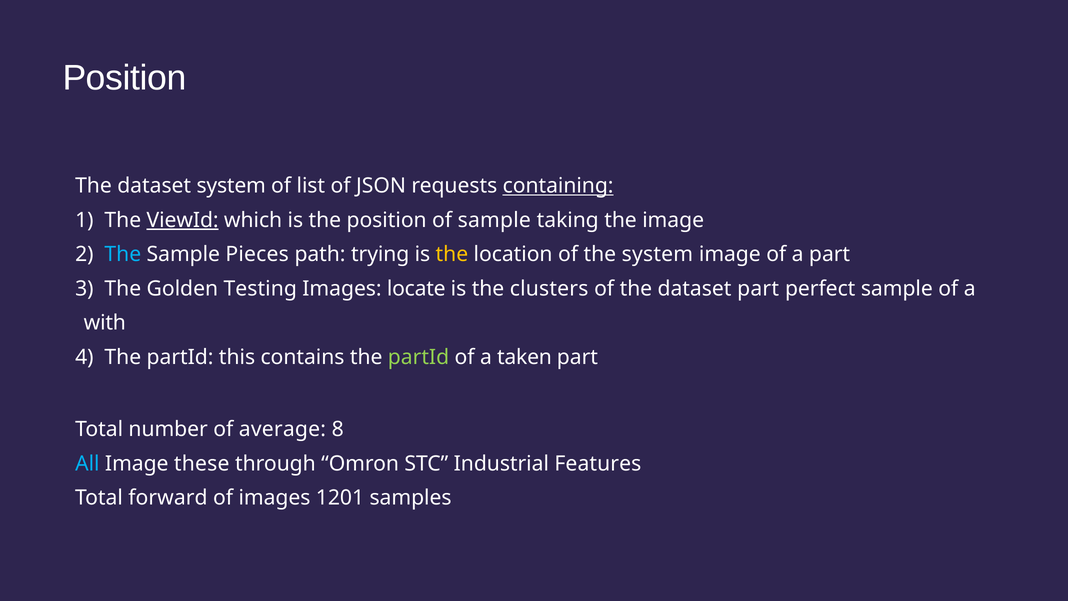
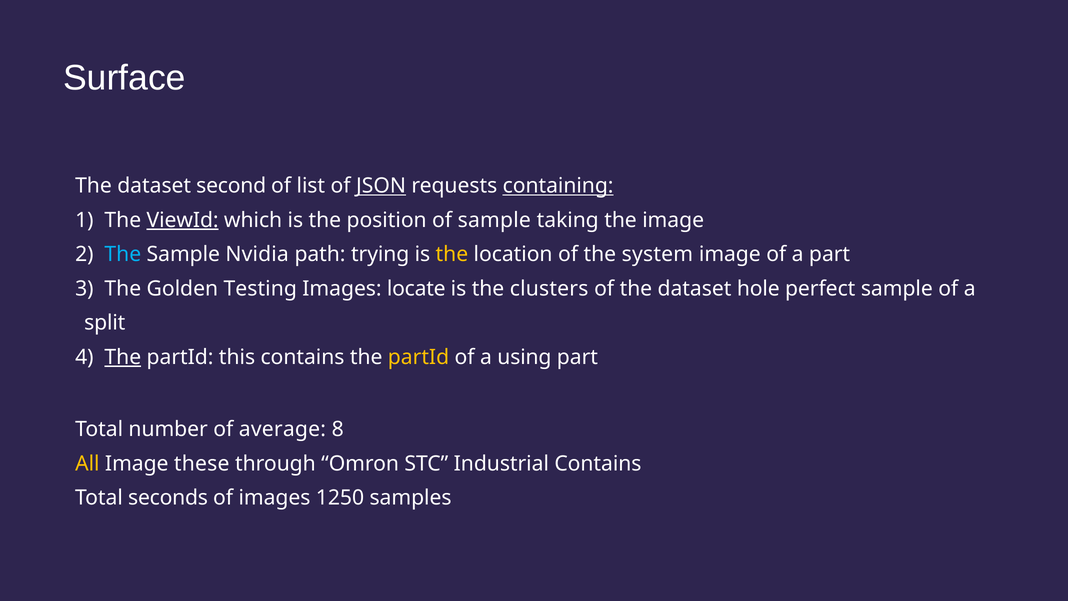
Position: Position -> Surface (124, 78)
dataset system: system -> second (231, 186)
JSON underline: none -> present (381, 186)
Pieces: Pieces -> Nvidia (257, 254)
dataset part: part -> hole (758, 288)
with: with -> split (105, 323)
The underline: none -> present (123, 357)
partId colour: light green -> yellow (418, 357)
taken: taken -> using (524, 357)
All colour: light blue -> yellow (87, 463)
Industrial Features: Features -> Contains (598, 463)
forward: forward -> seconds (168, 498)
1201: 1201 -> 1250 (340, 498)
